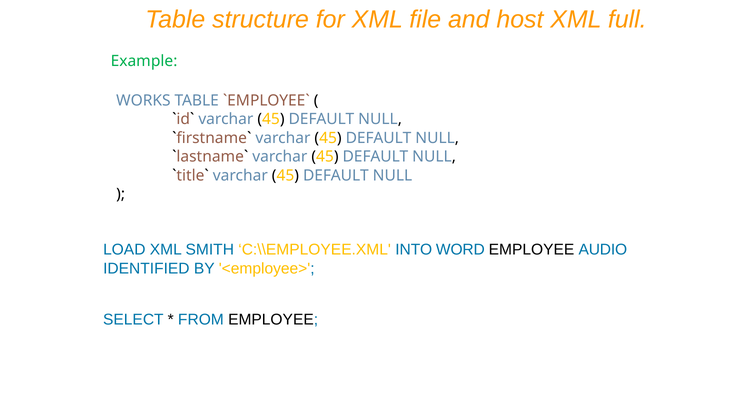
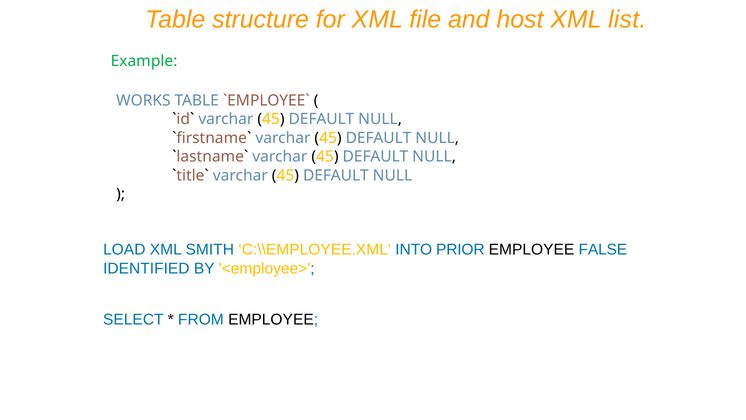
full: full -> list (627, 19)
WORD: WORD -> PRIOR (460, 250)
AUDIO: AUDIO -> FALSE (603, 250)
